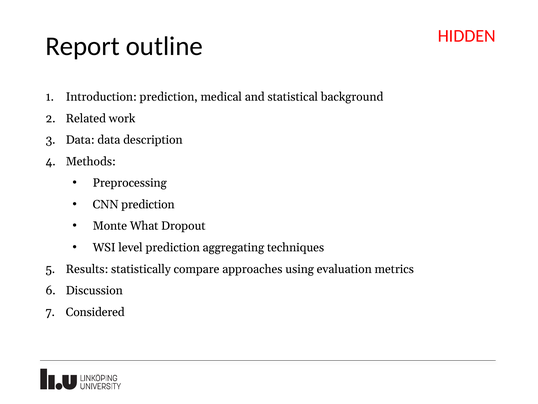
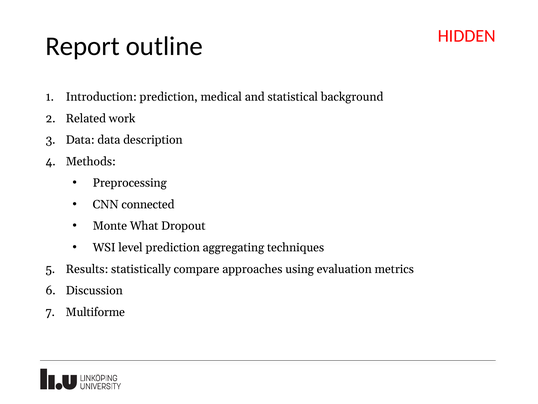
CNN prediction: prediction -> connected (148, 204)
Considered: Considered -> Multiforme (95, 312)
